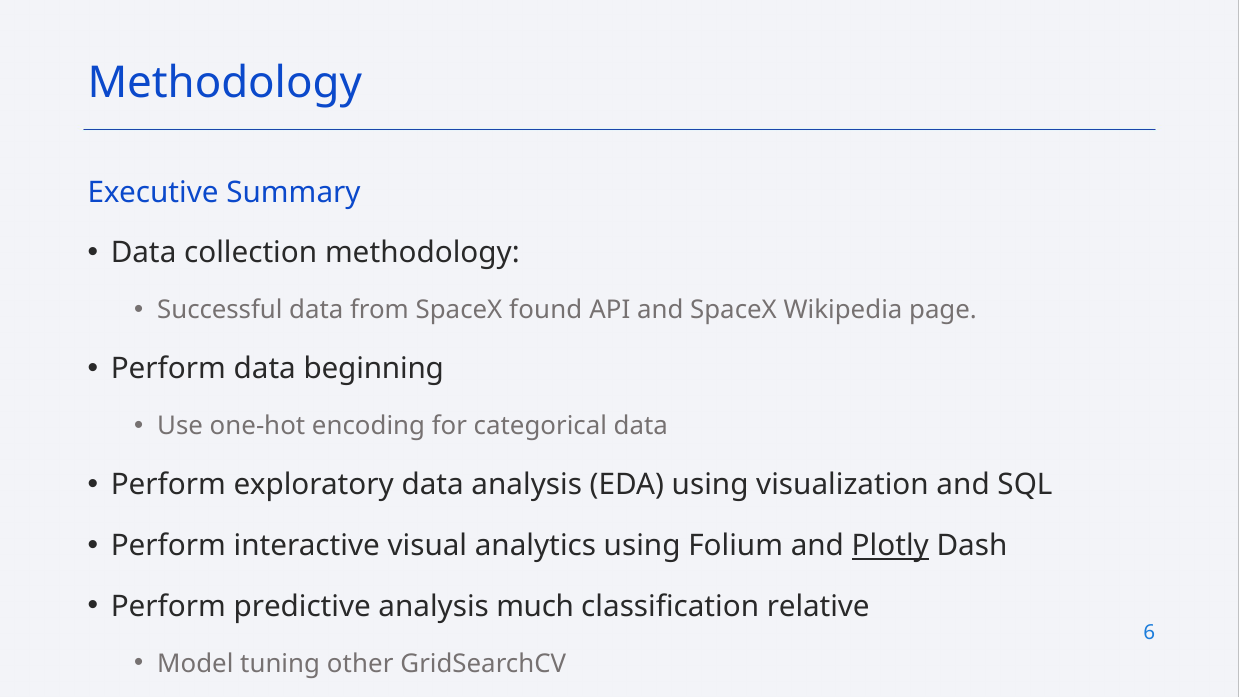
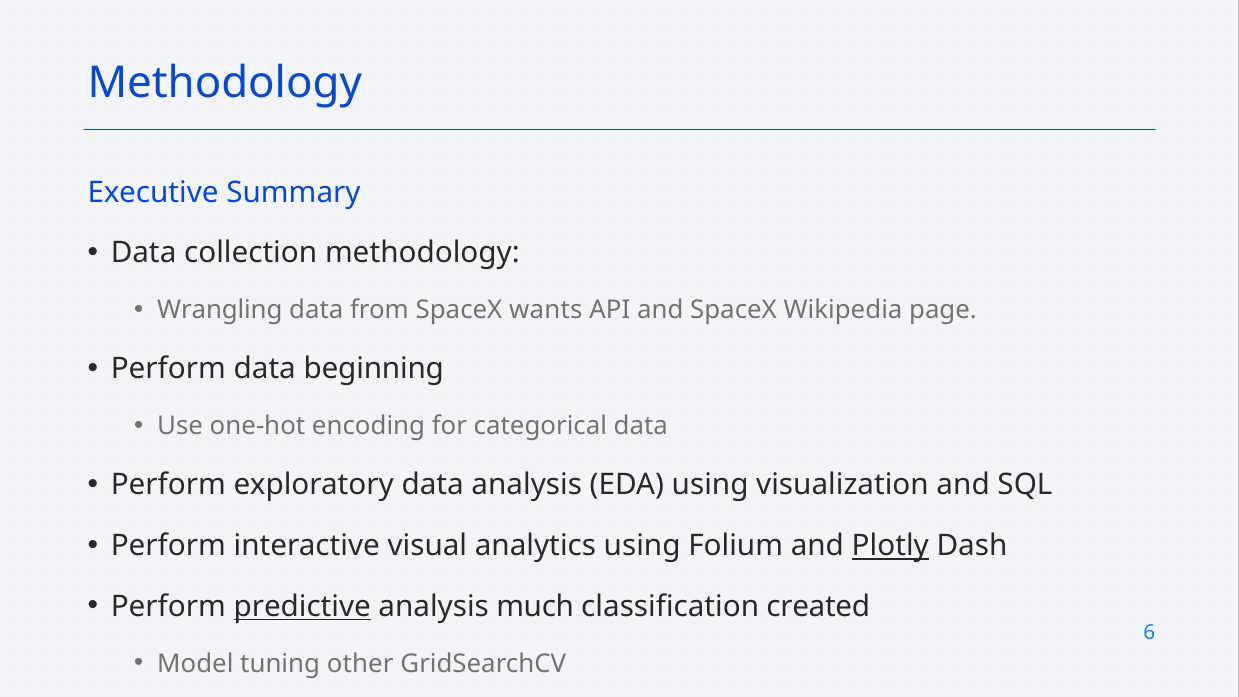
Successful: Successful -> Wrangling (220, 310)
found: found -> wants (546, 310)
predictive underline: none -> present (302, 607)
relative: relative -> created (818, 607)
